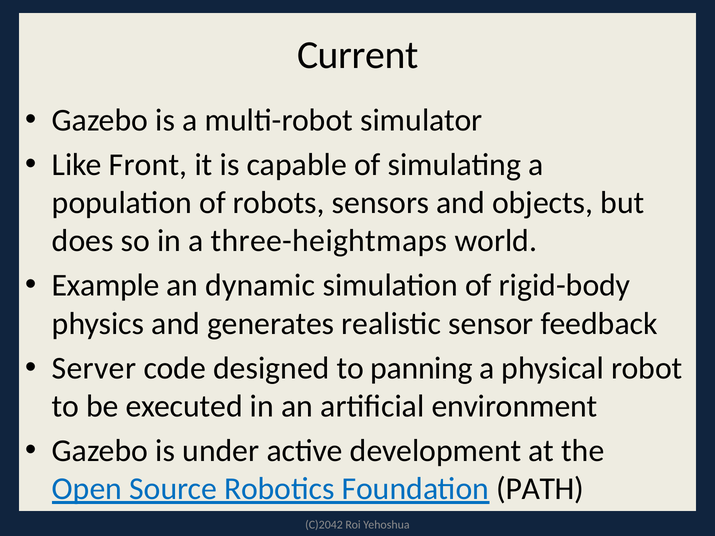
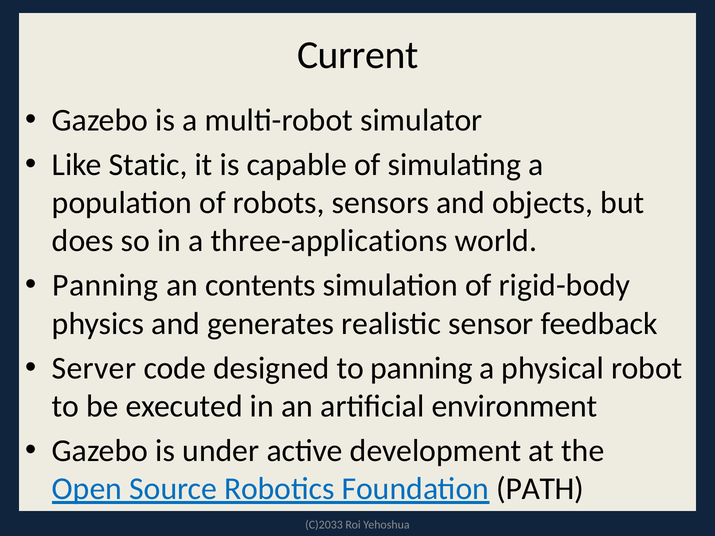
Front: Front -> Static (148, 165)
three-heightmaps: three-heightmaps -> three-applications (329, 241)
Example: Example -> Panning (105, 286)
dynamic: dynamic -> contents (261, 286)
C)2042: C)2042 -> C)2033 (324, 525)
